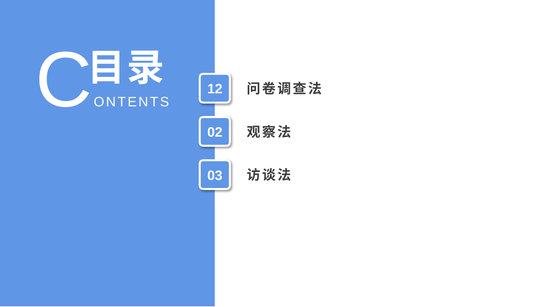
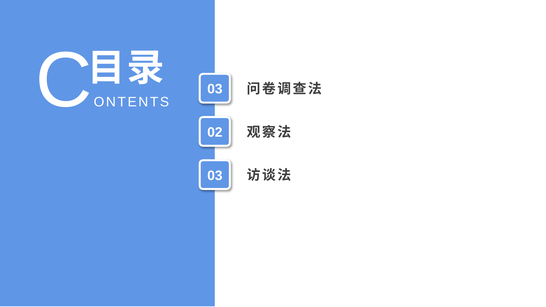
12: 12 -> 03 (215, 89)
